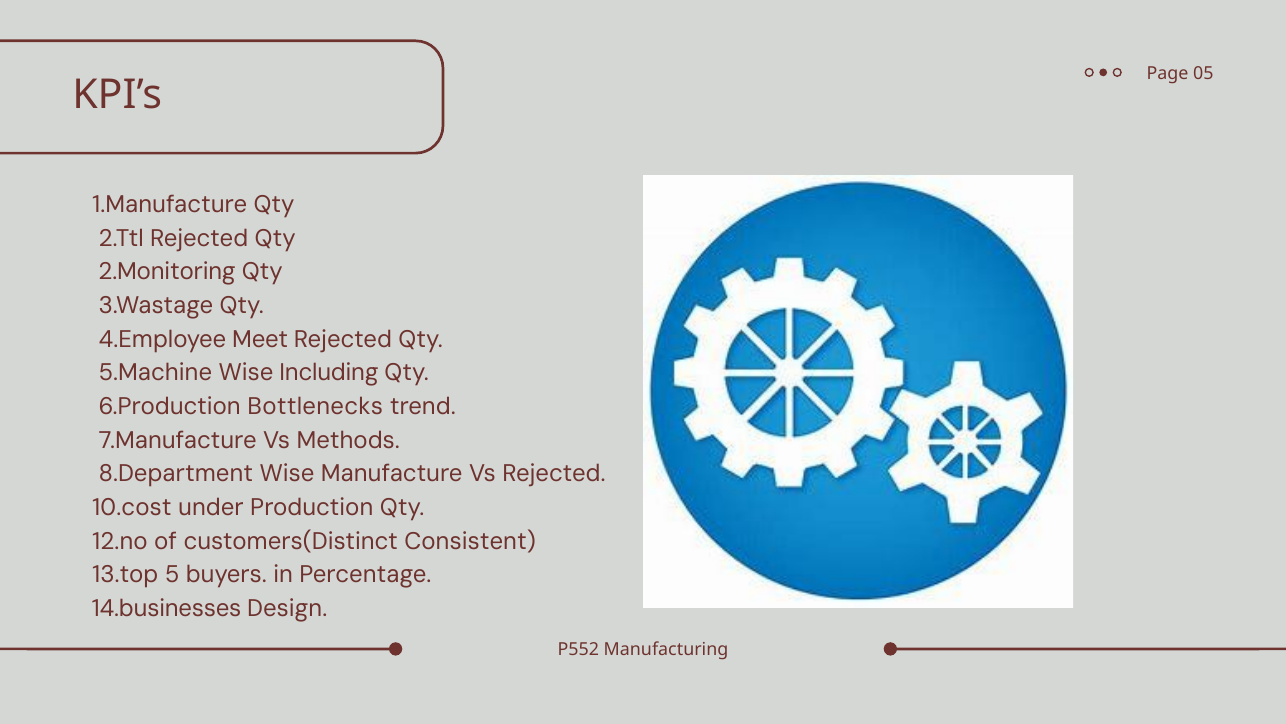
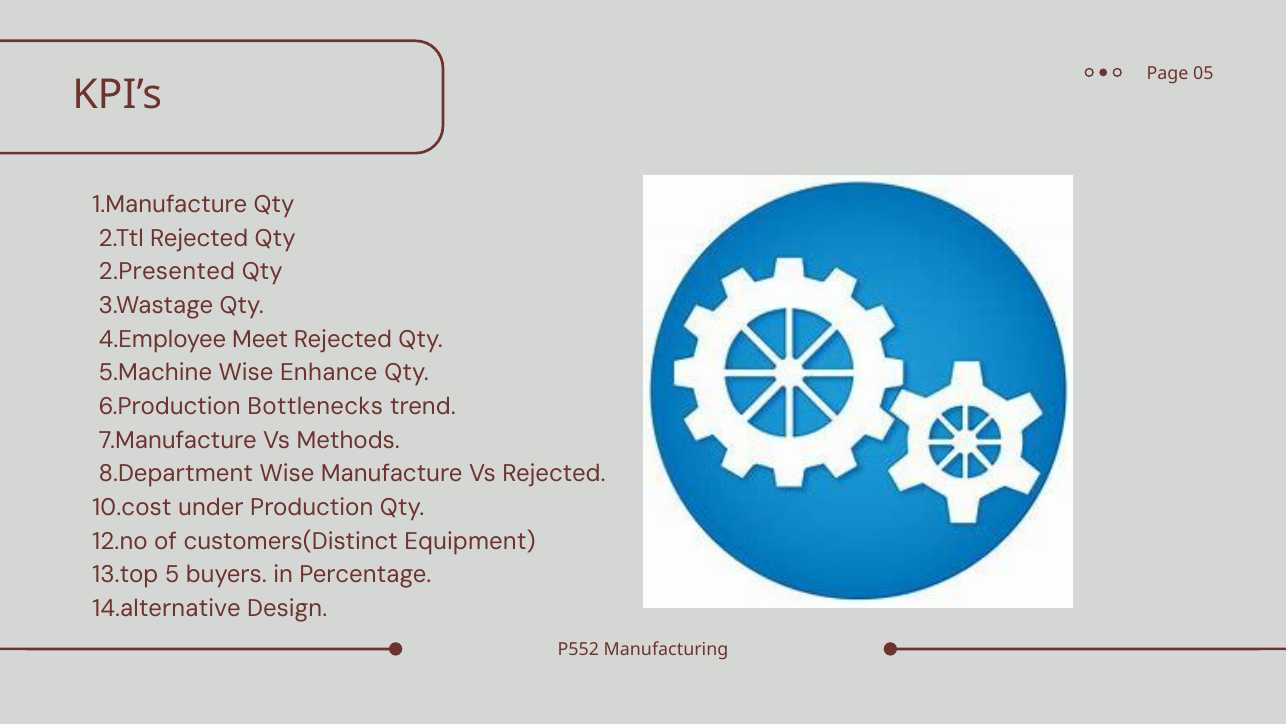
2.Monitoring: 2.Monitoring -> 2.Presented (167, 272)
Including: Including -> Enhance (329, 373)
Consistent: Consistent -> Equipment (470, 541)
14.businesses: 14.businesses -> 14.alternative (166, 608)
